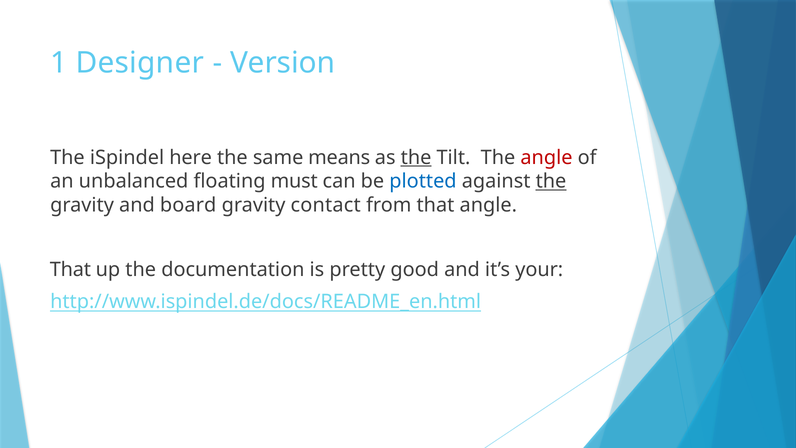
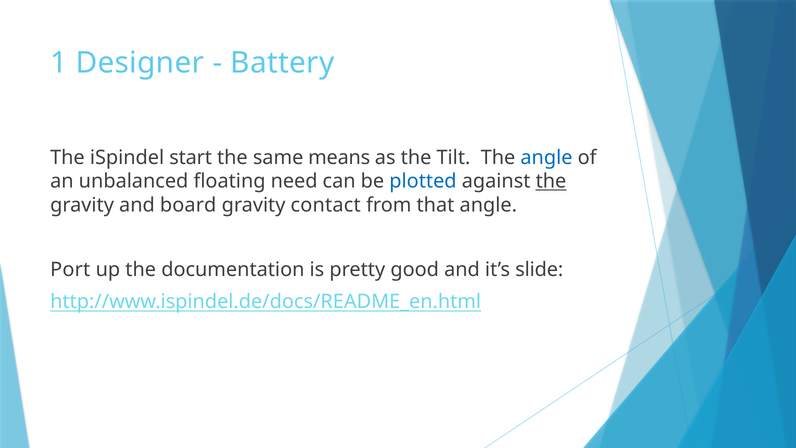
Version: Version -> Battery (282, 63)
here: here -> start (191, 157)
the underline: present -> none (416, 157)
angle colour: red -> blue (546, 157)
must: must -> need (294, 181)
That: That -> Port (70, 270)
your: your -> slide (539, 270)
